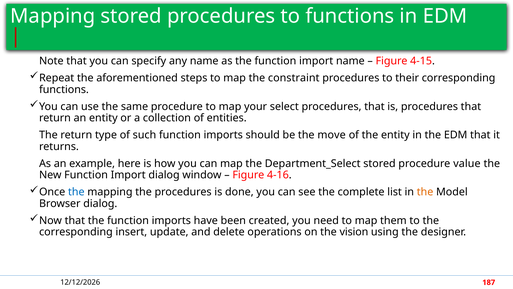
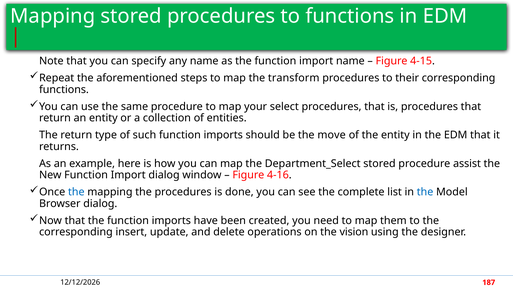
constraint: constraint -> transform (294, 78)
value: value -> assist (467, 163)
the colour: orange -> blue (425, 192)
